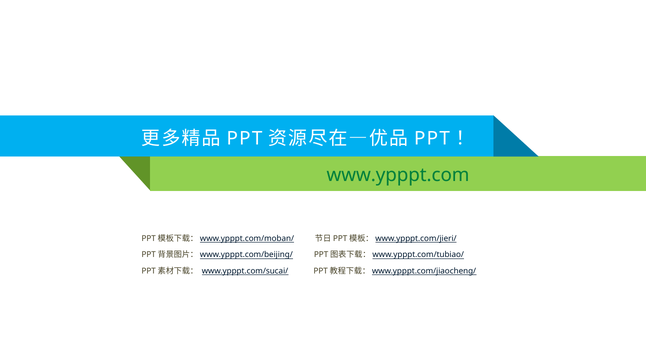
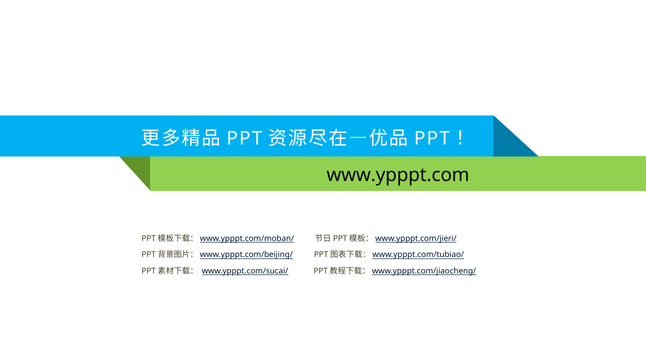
www.ypppt.com colour: green -> black (398, 175)
